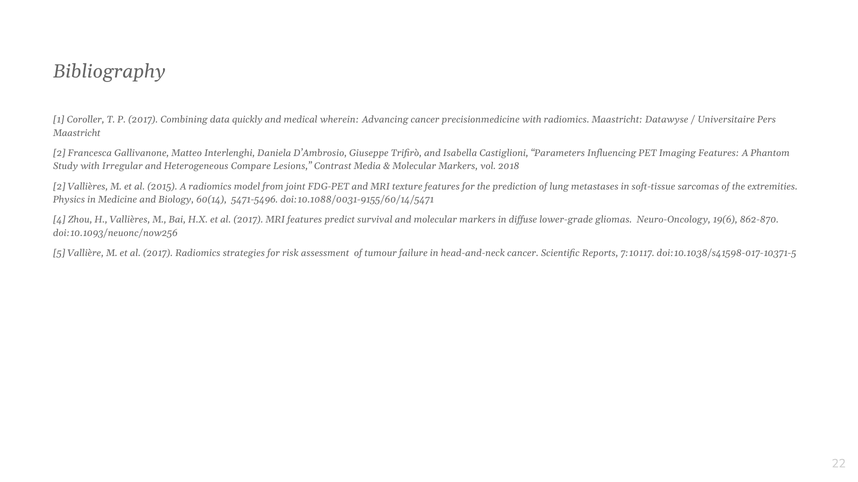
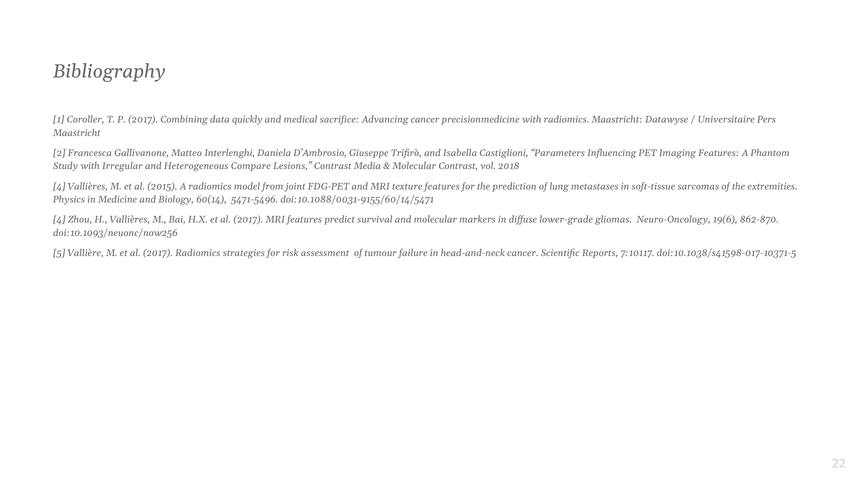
wherein: wherein -> sacrifice (340, 120)
Markers: Markers -> Contrast (458, 166)
2: 2 -> 4 (59, 187)
